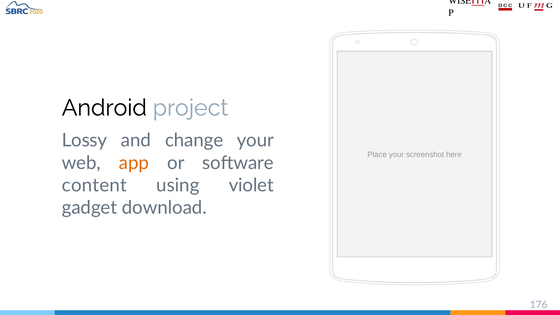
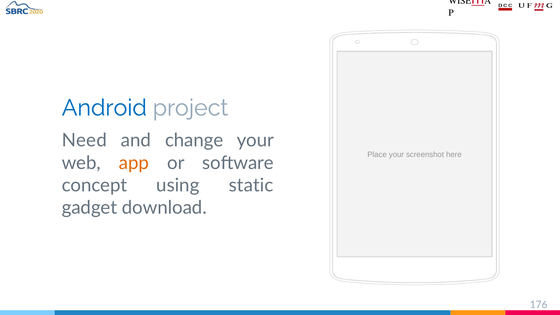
Android colour: black -> blue (104, 108)
Lossy: Lossy -> Need (84, 140)
content: content -> concept (94, 185)
violet: violet -> static (251, 185)
